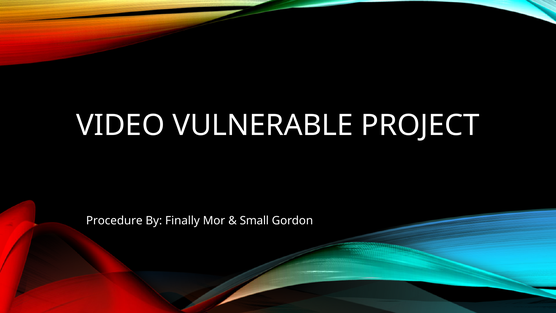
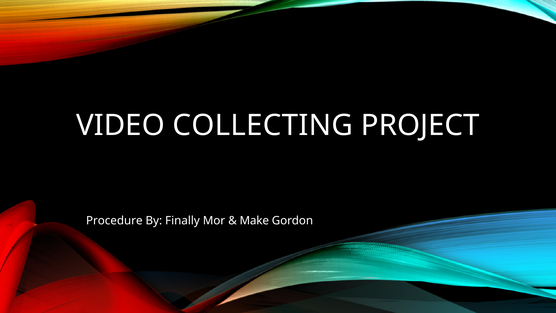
VULNERABLE: VULNERABLE -> COLLECTING (263, 125)
Small: Small -> Make (254, 220)
